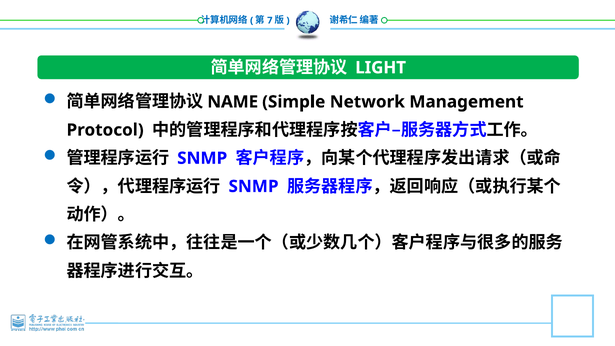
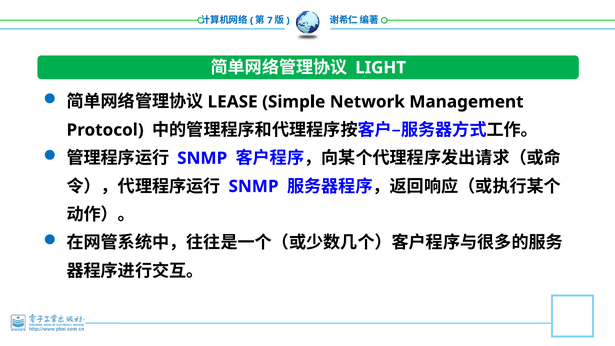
NAME: NAME -> LEASE (233, 102)
